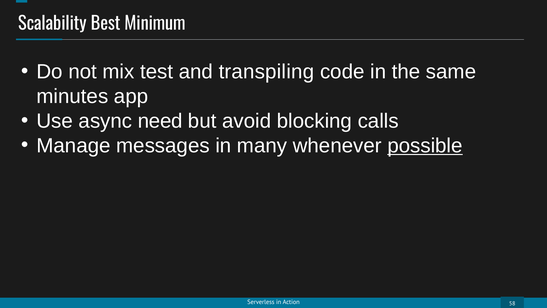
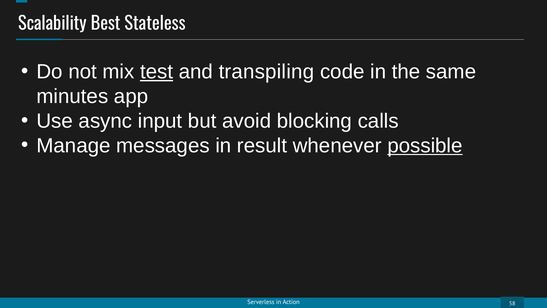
Minimum: Minimum -> Stateless (155, 24)
test underline: none -> present (157, 72)
need: need -> input (160, 121)
many: many -> result (262, 146)
